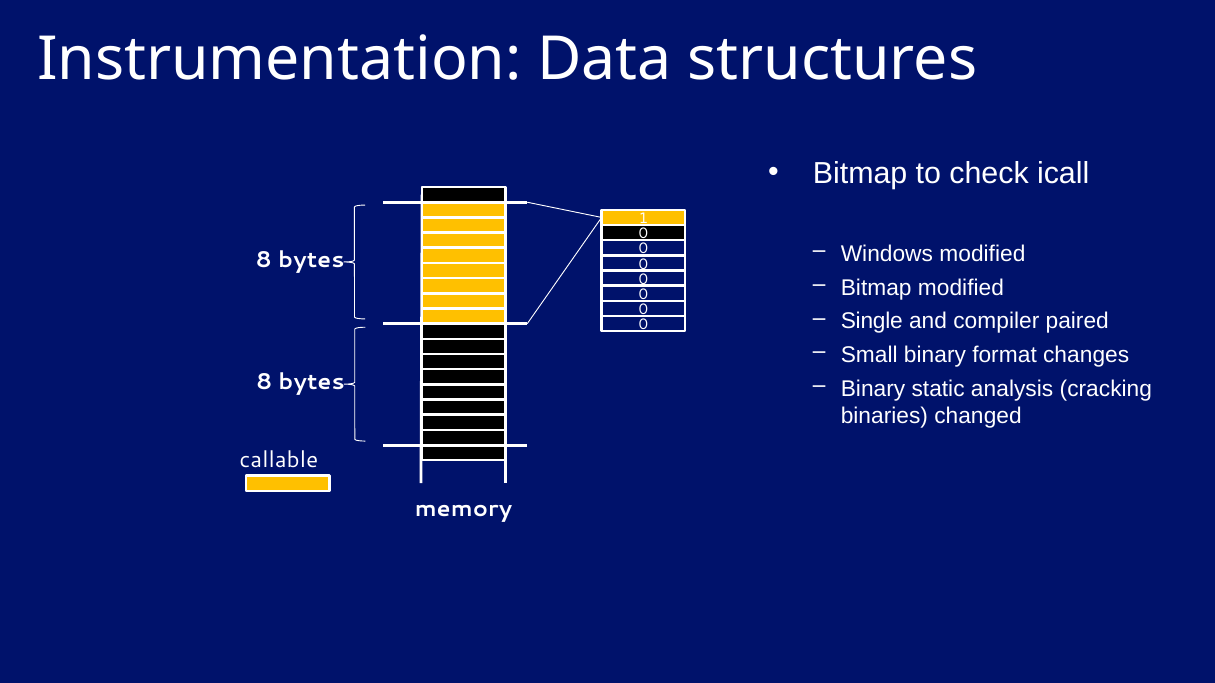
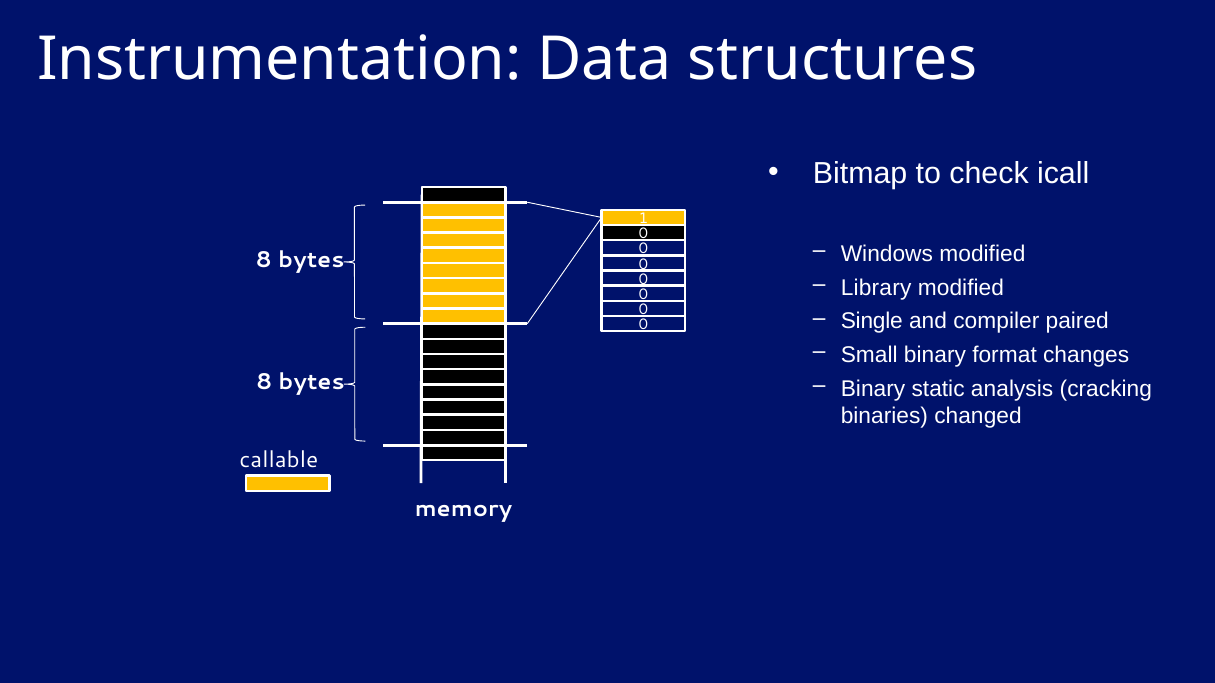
Bitmap: Bitmap -> Library (876, 288)
